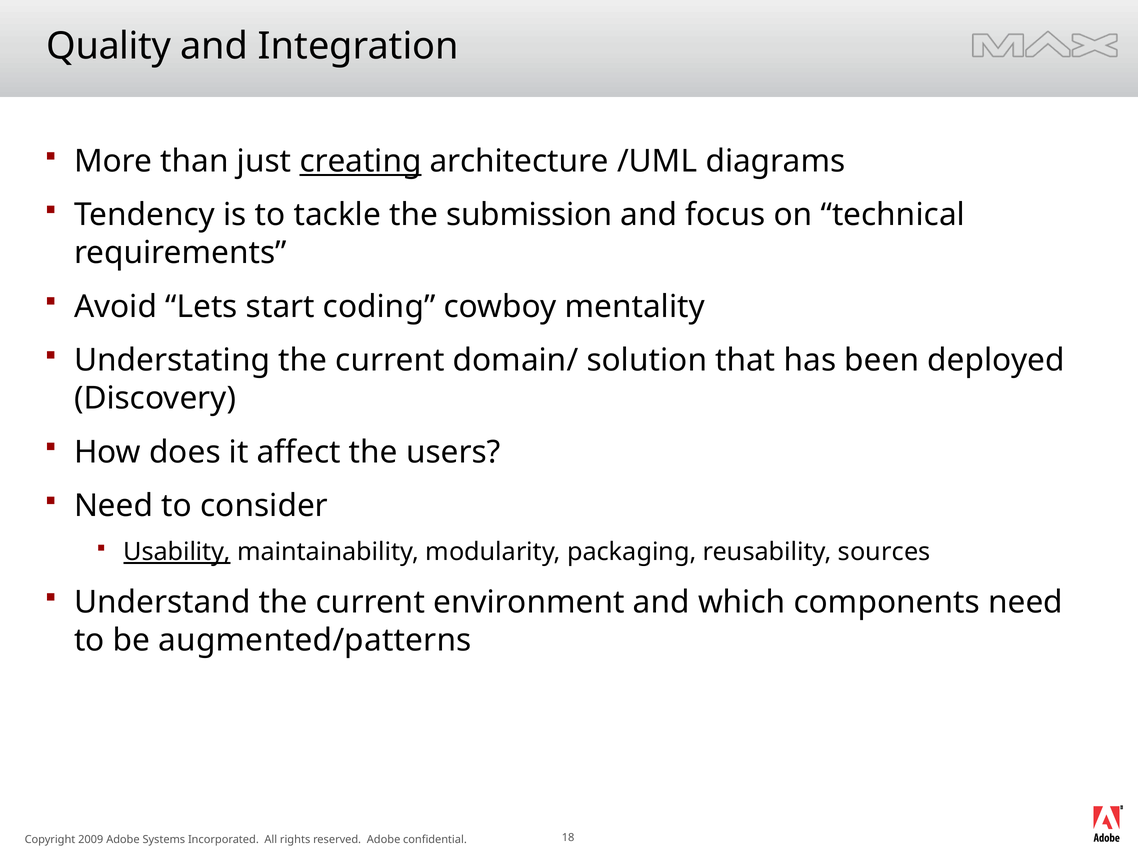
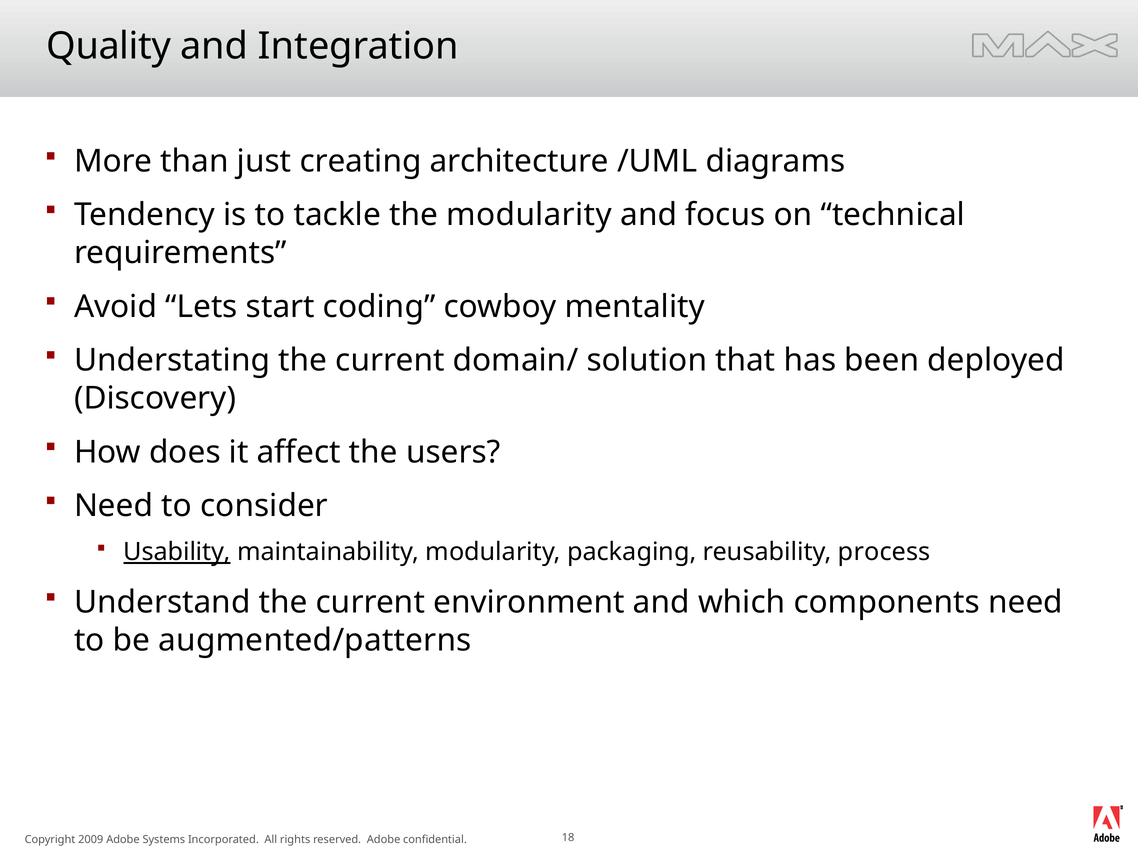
creating underline: present -> none (361, 161)
the submission: submission -> modularity (529, 215)
sources: sources -> process (884, 552)
